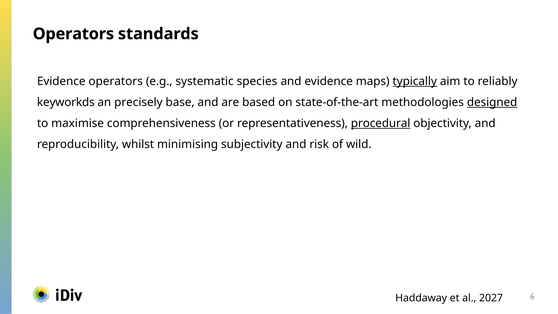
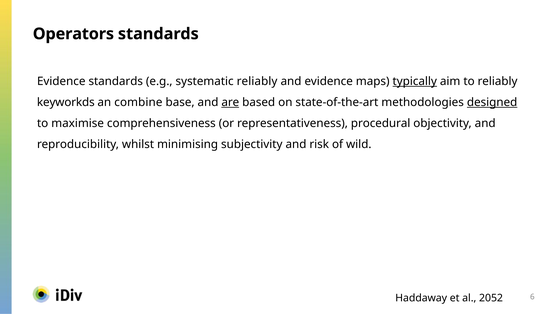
Evidence operators: operators -> standards (116, 81)
systematic species: species -> reliably (257, 81)
precisely: precisely -> combine (138, 102)
are underline: none -> present (230, 102)
procedural underline: present -> none (381, 123)
2027: 2027 -> 2052 (491, 298)
